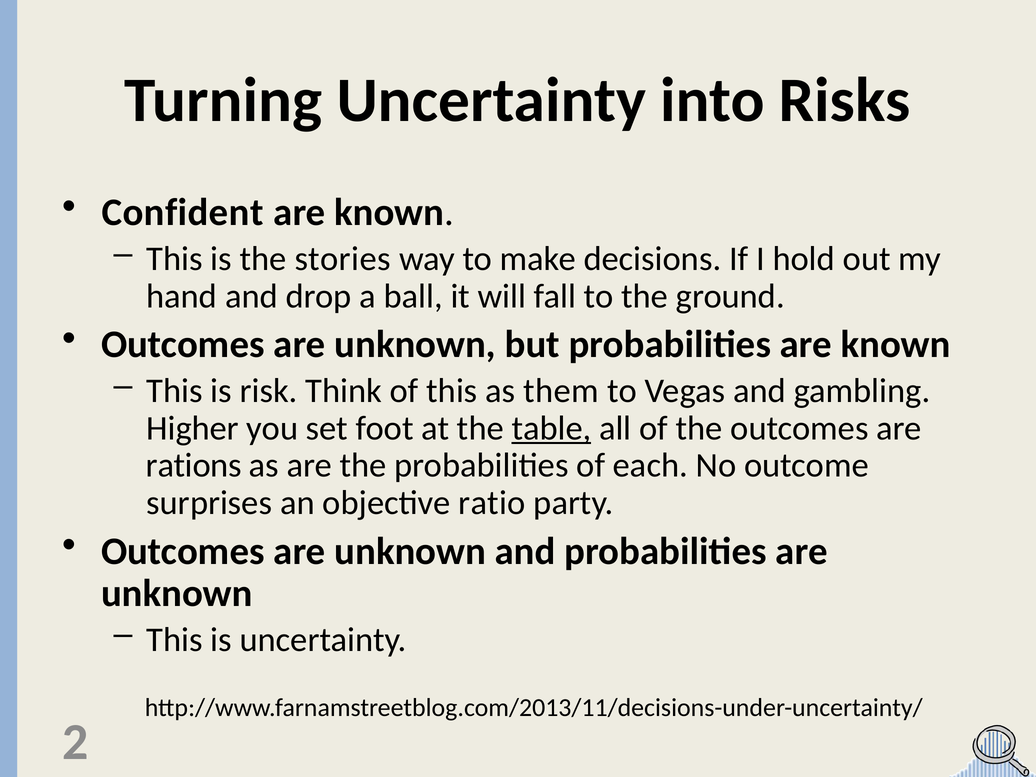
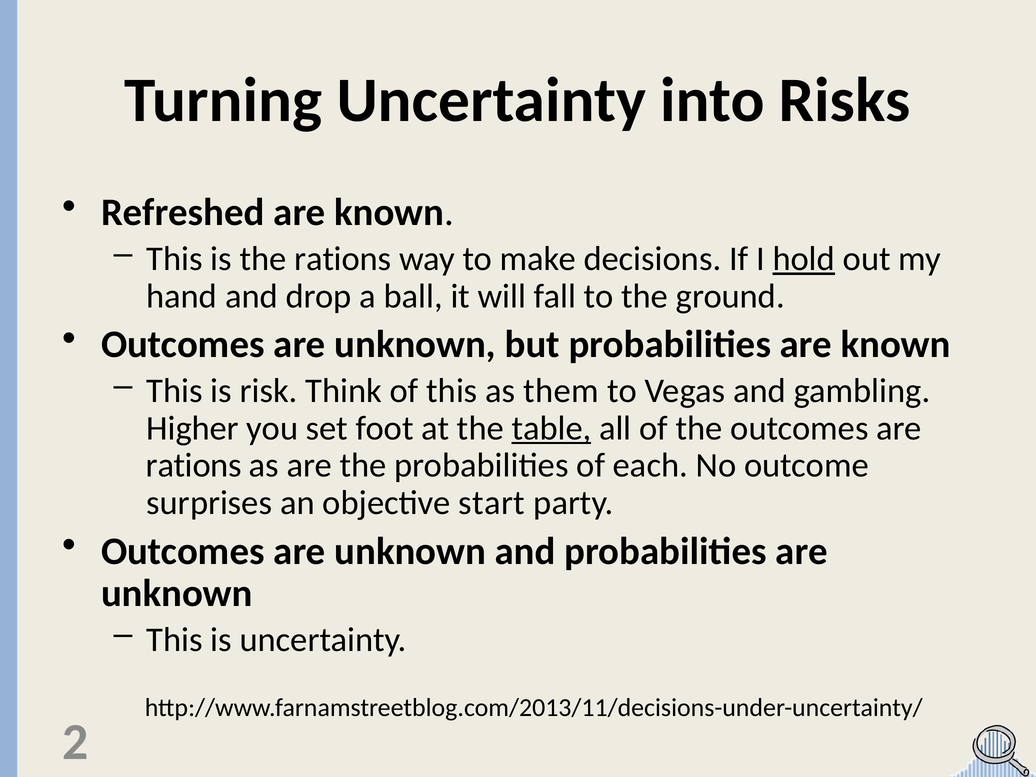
Confident: Confident -> Refreshed (183, 213)
the stories: stories -> rations (343, 259)
hold underline: none -> present (804, 259)
ratio: ratio -> start (492, 503)
